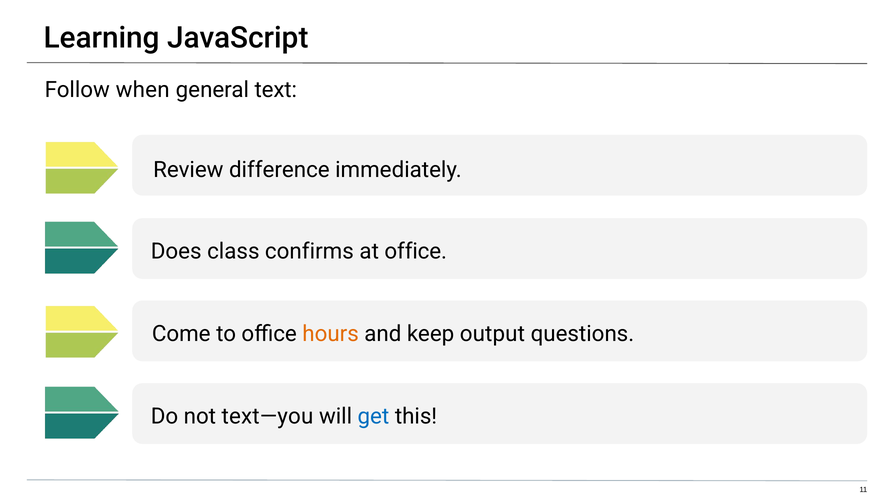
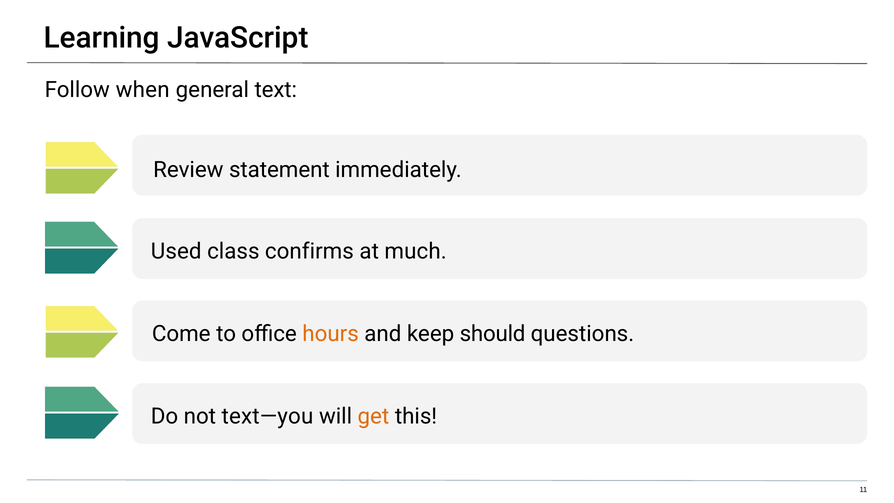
difference: difference -> statement (279, 170)
Does: Does -> Used (176, 252)
at office: office -> much (416, 252)
output: output -> should (493, 334)
get colour: blue -> orange (373, 416)
